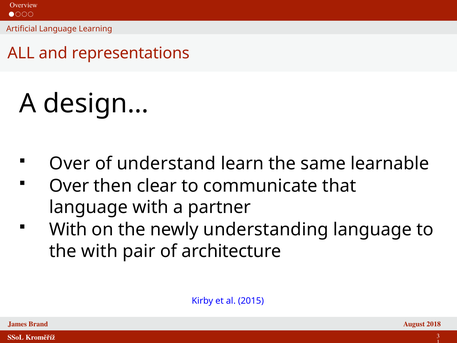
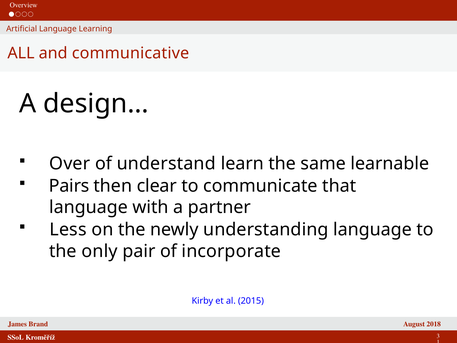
representations: representations -> communicative (130, 53)
Over: Over -> Pairs (69, 186)
With: With -> Less (68, 230)
the with: with -> only (100, 251)
architecture: architecture -> incorporate (231, 251)
